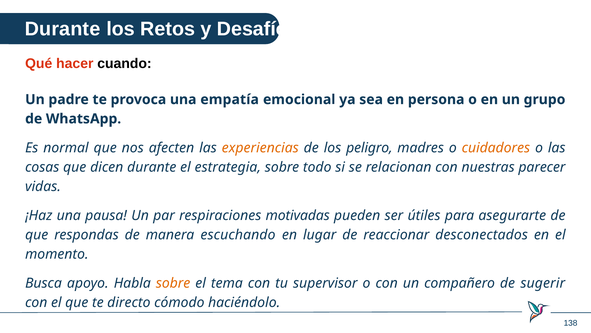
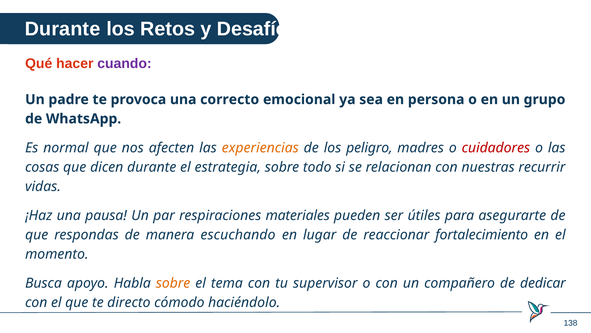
cuando colour: black -> purple (124, 63)
empatía: empatía -> correcto (230, 99)
cuidadores colour: orange -> red (496, 148)
parecer: parecer -> recurrir (542, 167)
motivadas: motivadas -> materiales (298, 215)
desconectados: desconectados -> fortalecimiento (482, 234)
sugerir: sugerir -> dedicar (543, 283)
